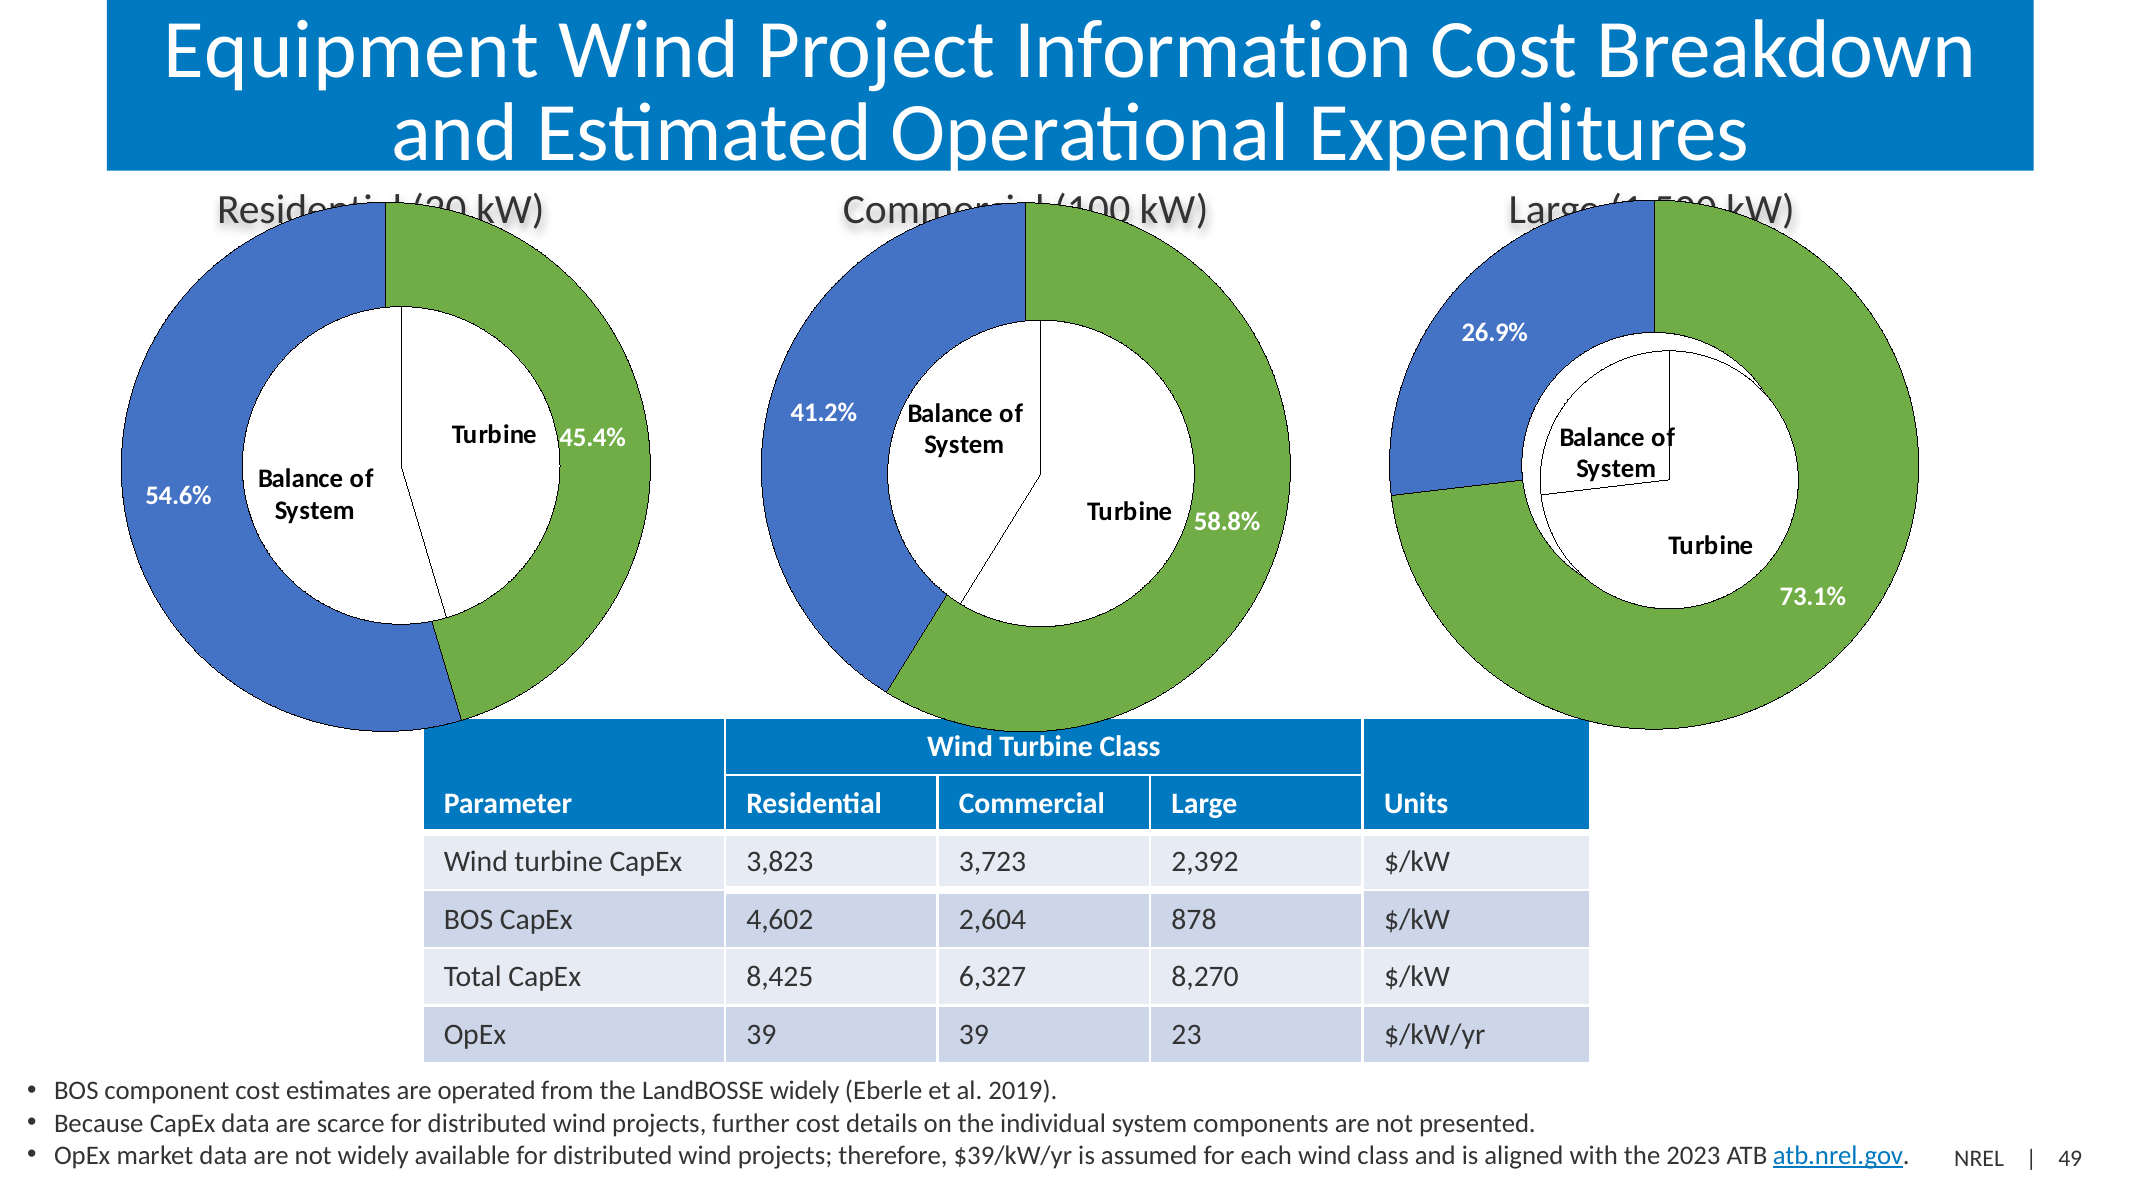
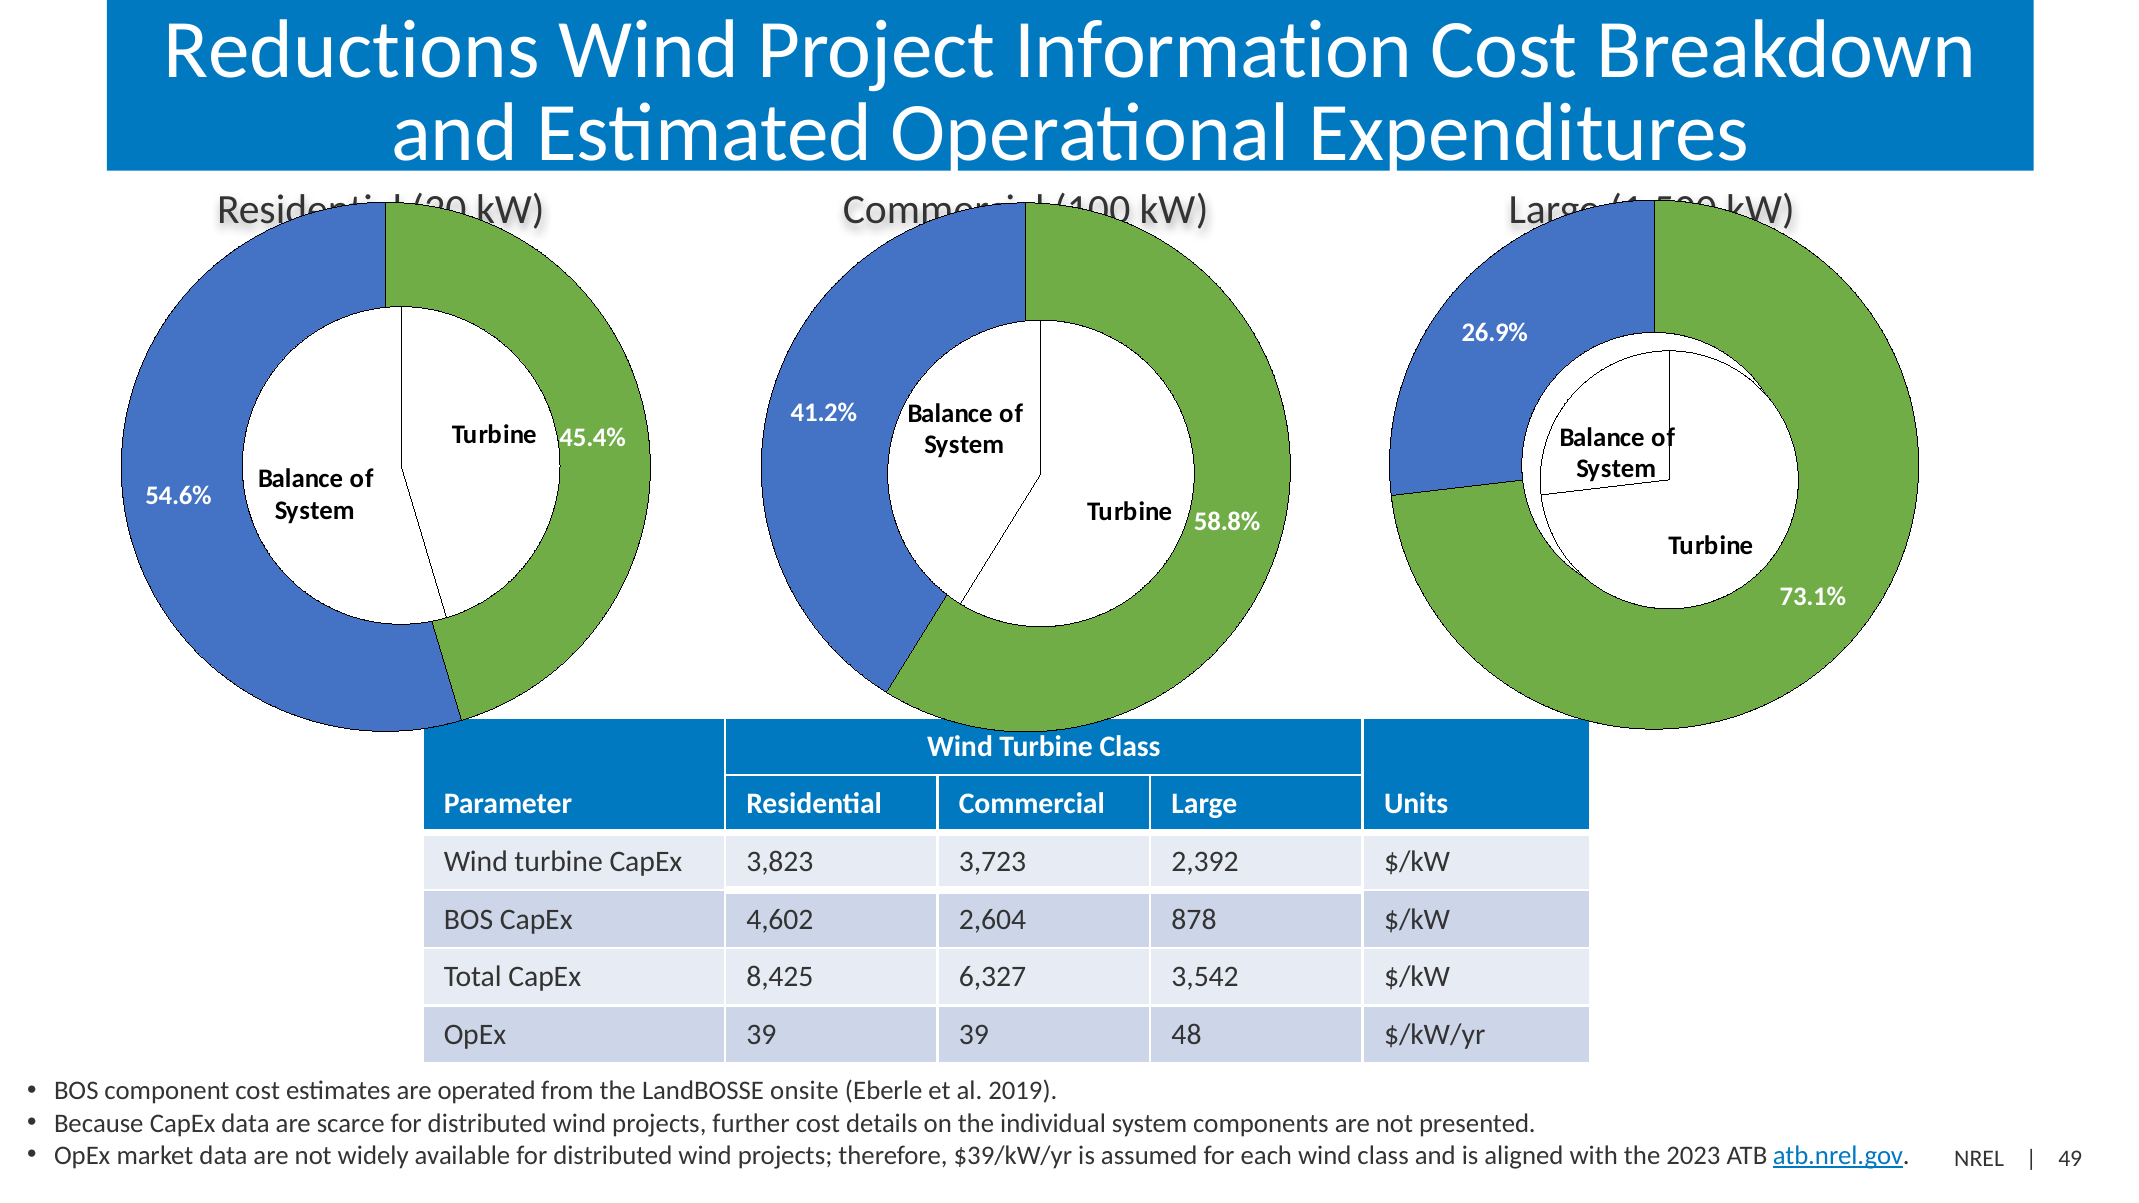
Equipment: Equipment -> Reductions (352, 50)
8,270: 8,270 -> 3,542 (1205, 977)
23: 23 -> 48 (1187, 1035)
LandBOSSE widely: widely -> onsite (804, 1091)
